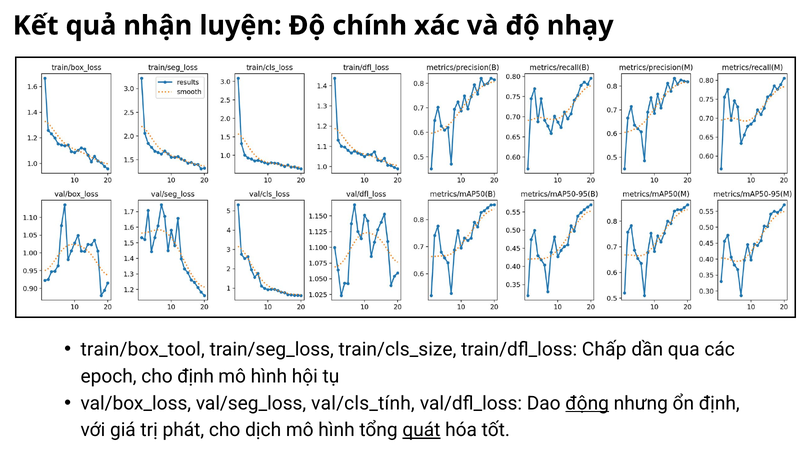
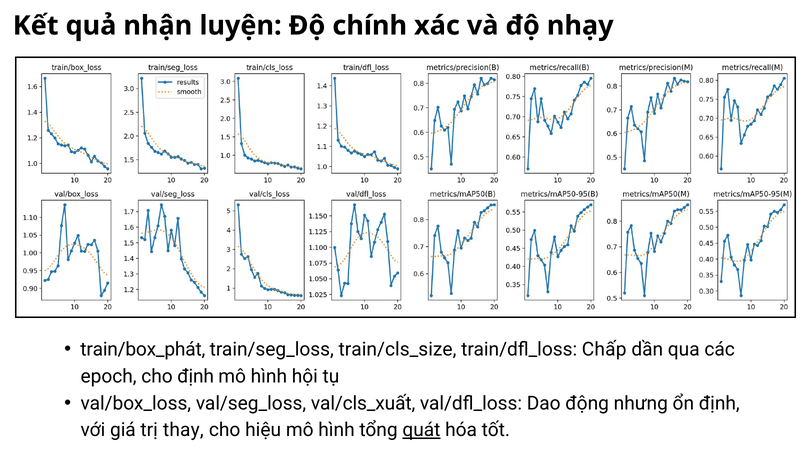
train/box_tool: train/box_tool -> train/box_phát (143, 350)
val/cls_tính: val/cls_tính -> val/cls_xuất (363, 403)
động underline: present -> none (587, 403)
phát: phát -> thay (183, 430)
dịch: dịch -> hiệu (263, 430)
